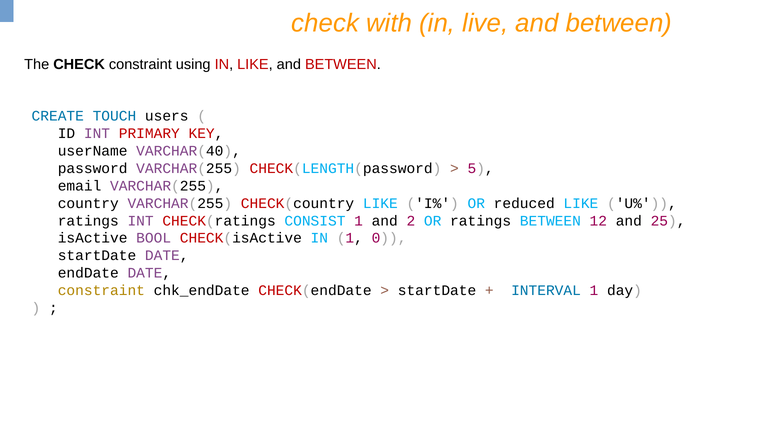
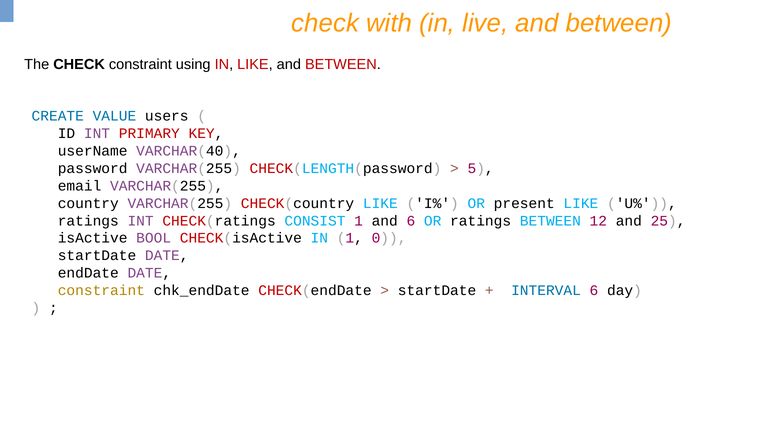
TOUCH: TOUCH -> VALUE (114, 116)
reduced: reduced -> present (524, 203)
and 2: 2 -> 6 (411, 221)
INTERVAL 1: 1 -> 6 (594, 290)
